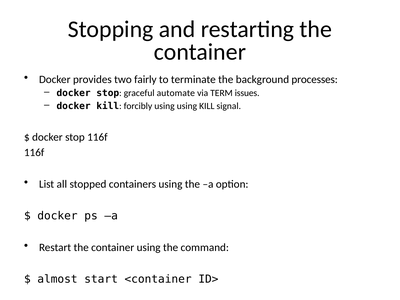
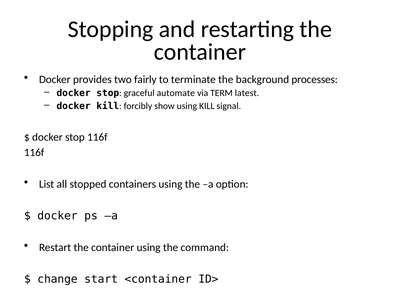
issues: issues -> latest (247, 93)
forcibly using: using -> show (164, 106)
almost: almost -> change (57, 279)
